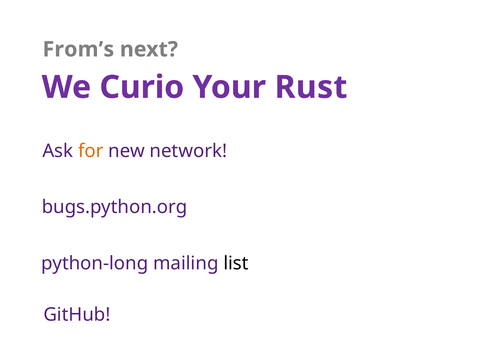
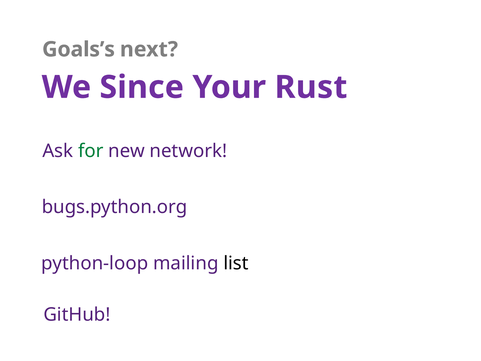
From’s: From’s -> Goals’s (79, 49)
Curio: Curio -> Since (142, 87)
for colour: orange -> green (91, 151)
python-long: python-long -> python-loop (95, 263)
